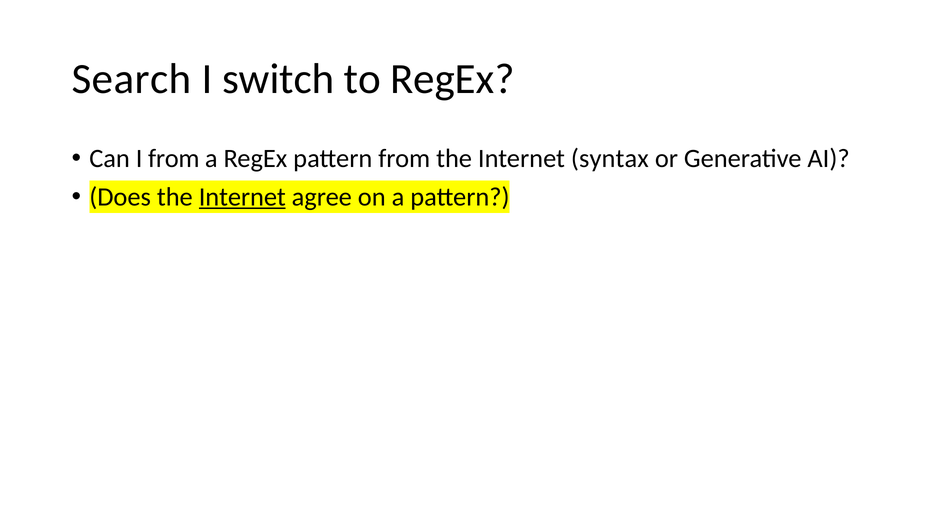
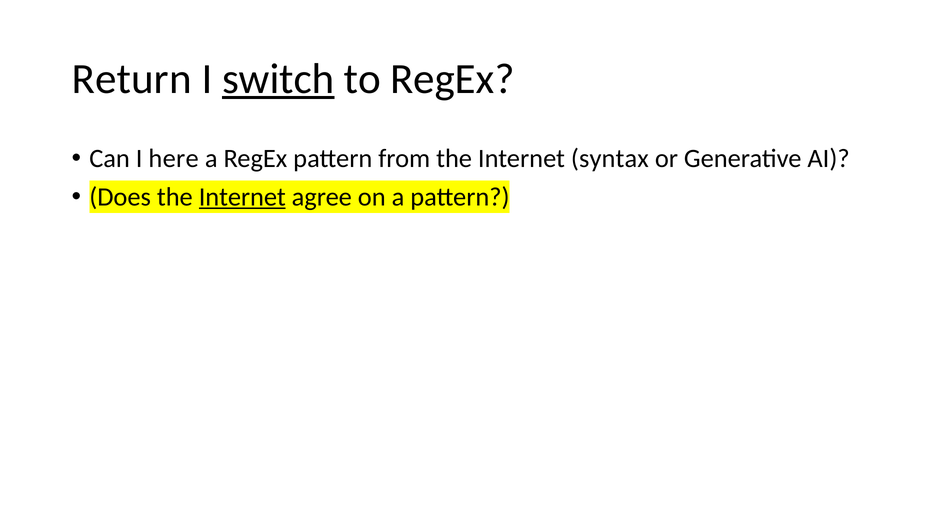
Search: Search -> Return (132, 79)
switch underline: none -> present (278, 79)
I from: from -> here (174, 158)
